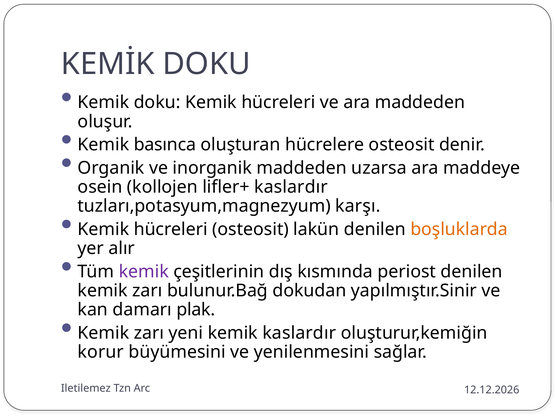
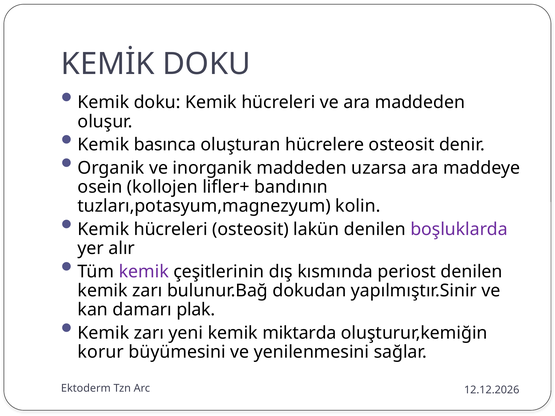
lifler+ kaslardır: kaslardır -> bandının (291, 187)
karşı: karşı -> kolin (358, 206)
boşluklarda colour: orange -> purple (459, 229)
kemik kaslardır: kaslardır -> miktarda (299, 333)
Iletilemez: Iletilemez -> Ektoderm (86, 388)
